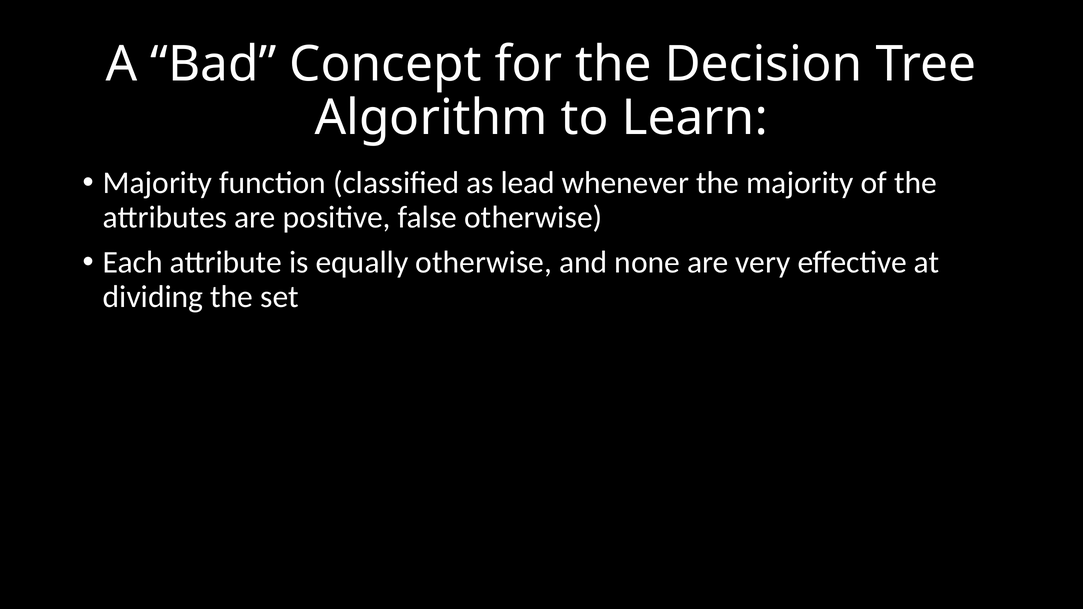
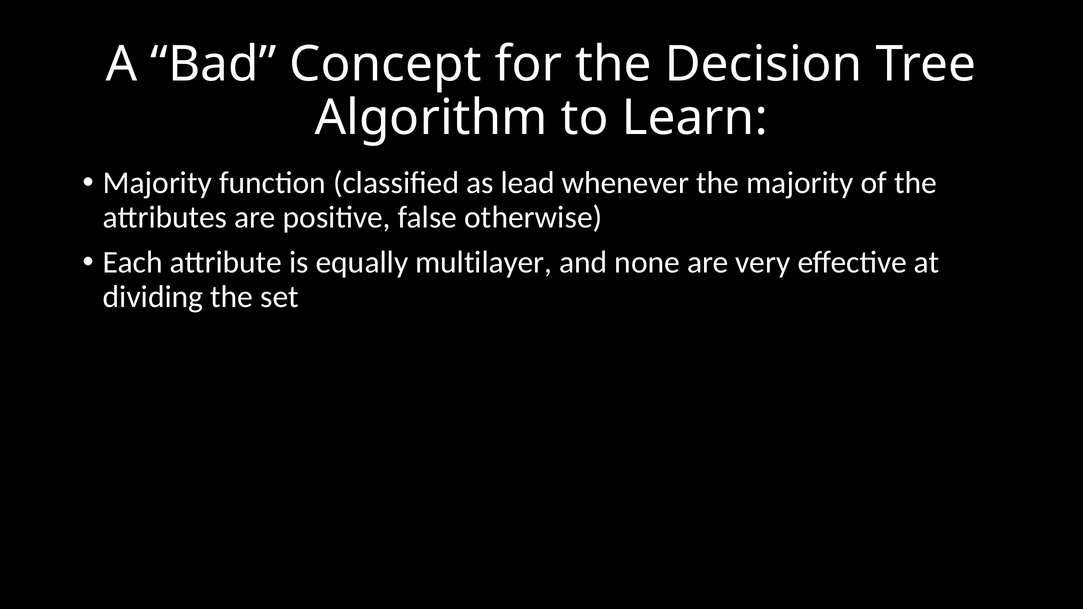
equally otherwise: otherwise -> multilayer (484, 263)
